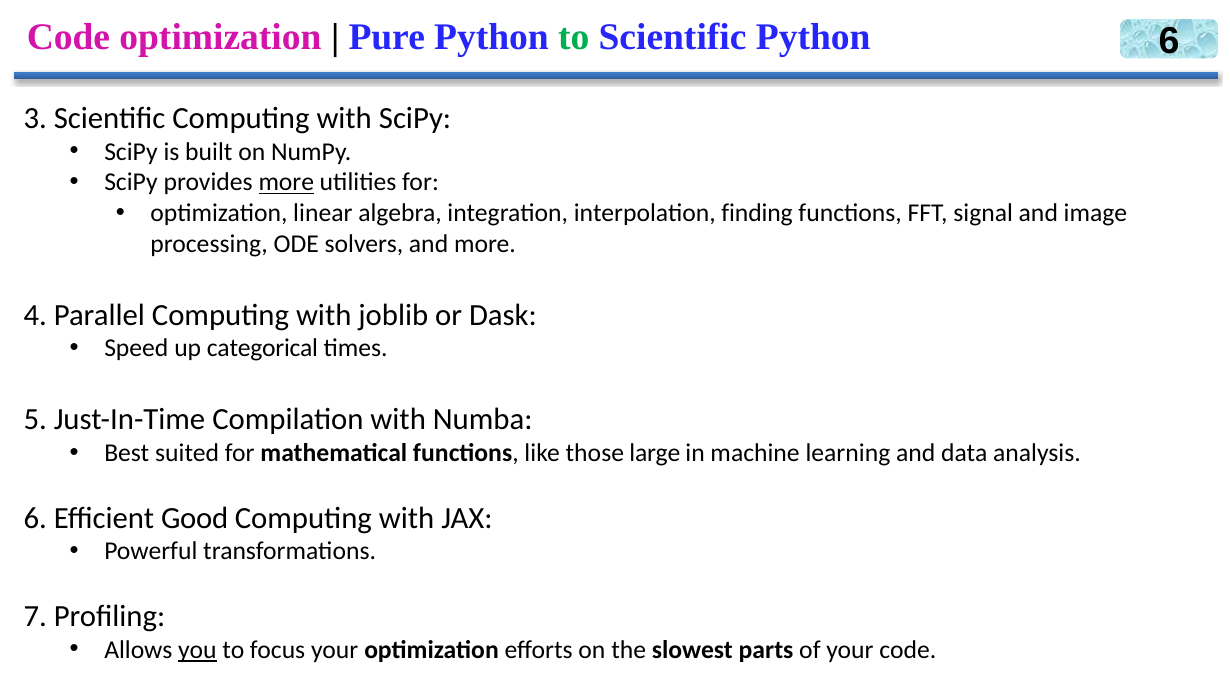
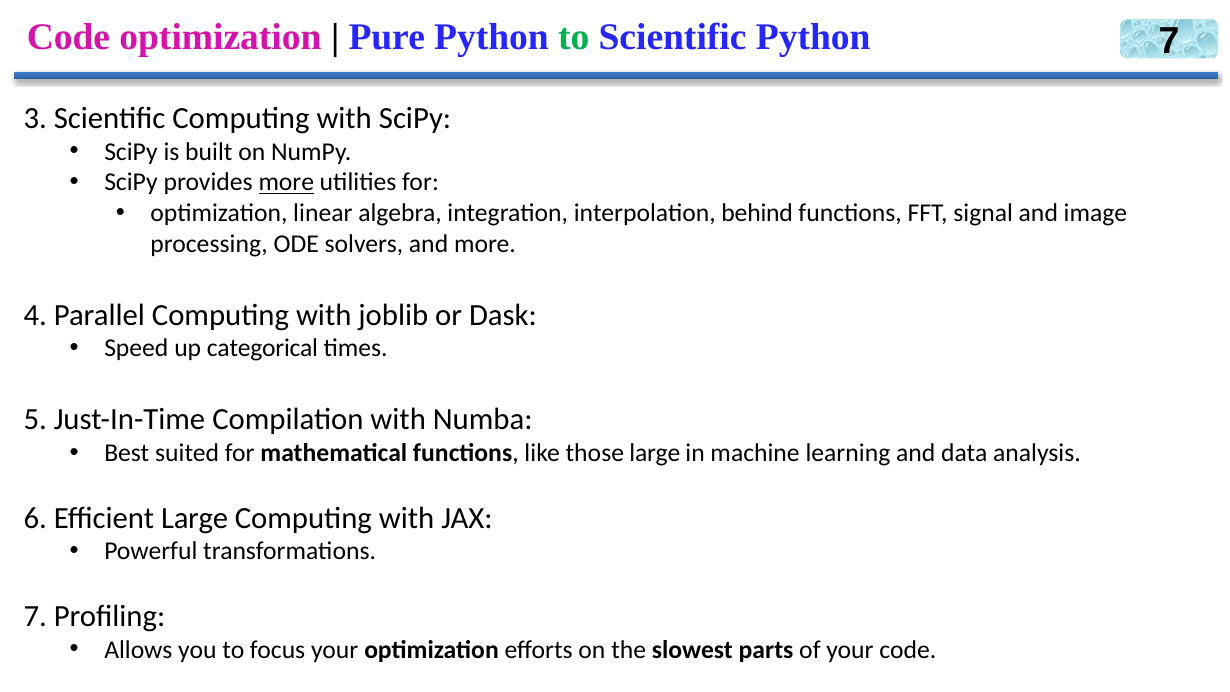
Python 6: 6 -> 7 (1169, 42)
finding: finding -> behind (757, 213)
Efficient Good: Good -> Large (195, 518)
you underline: present -> none (197, 650)
